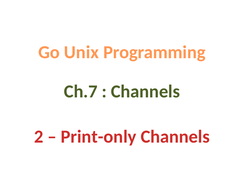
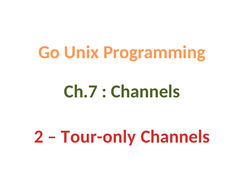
Print-only: Print-only -> Tour-only (99, 137)
